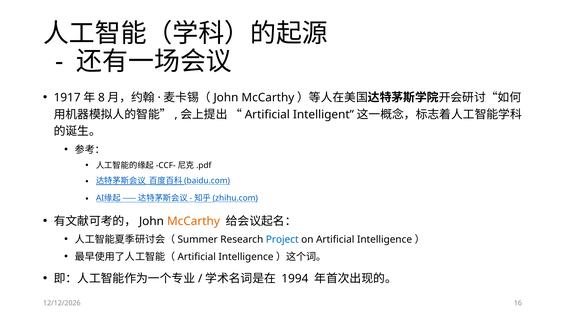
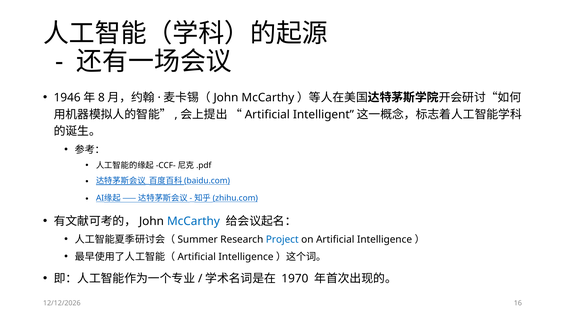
1917: 1917 -> 1946 (67, 97)
McCarthy colour: orange -> blue (193, 221)
1994: 1994 -> 1970 (295, 279)
